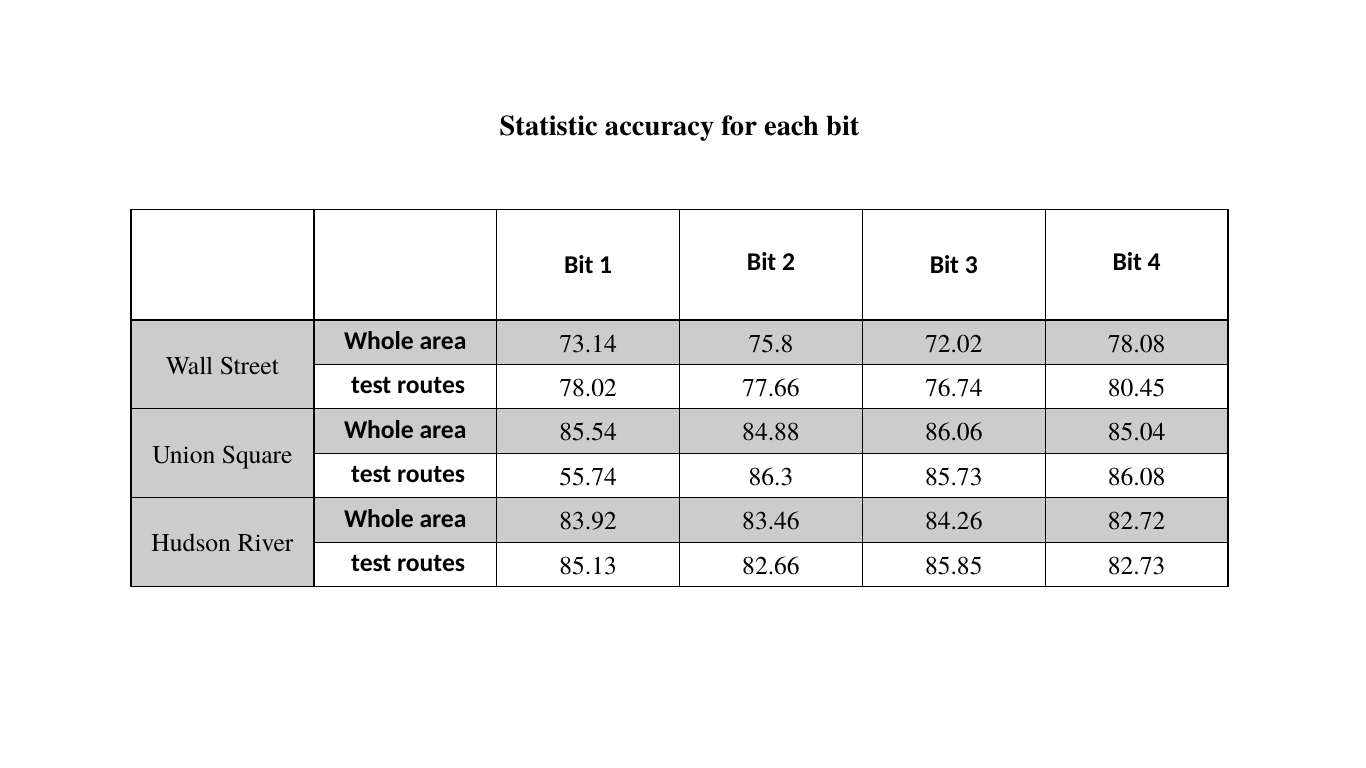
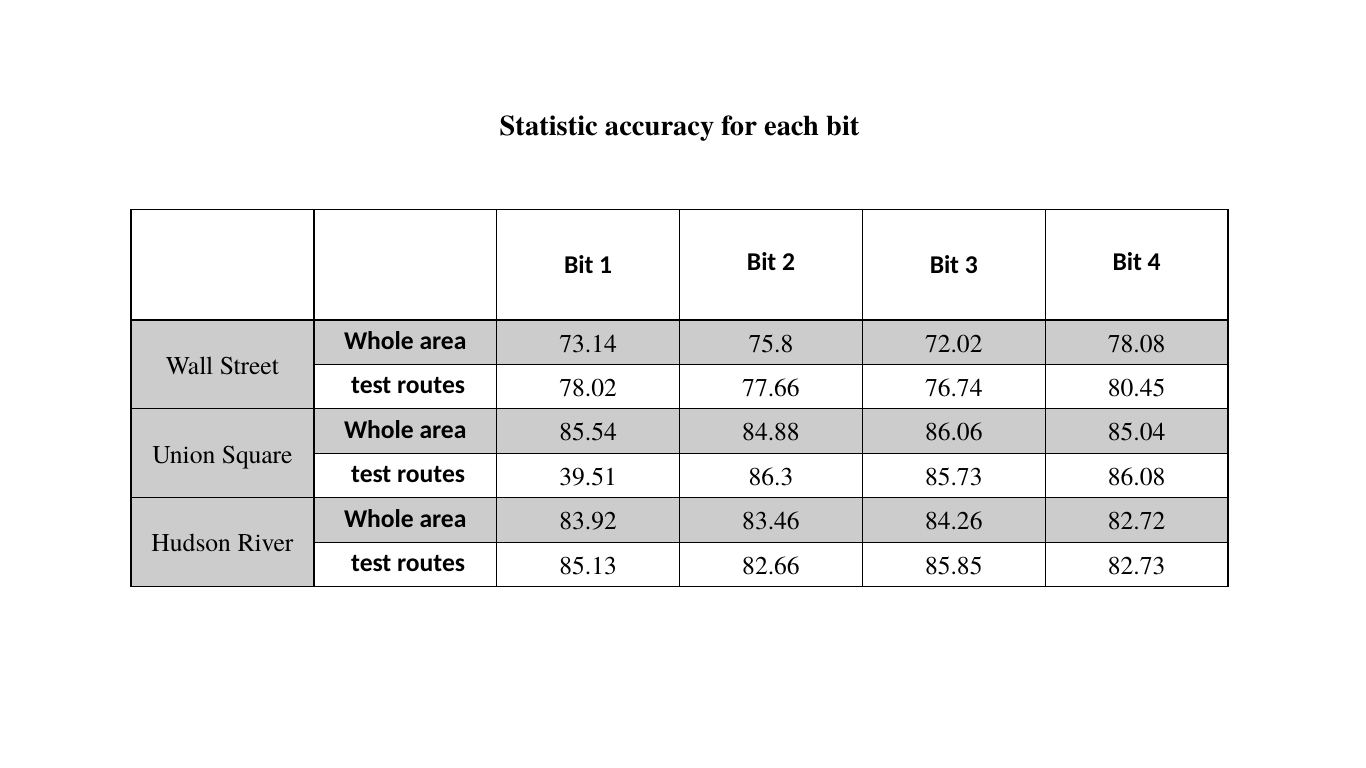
55.74: 55.74 -> 39.51 (588, 477)
